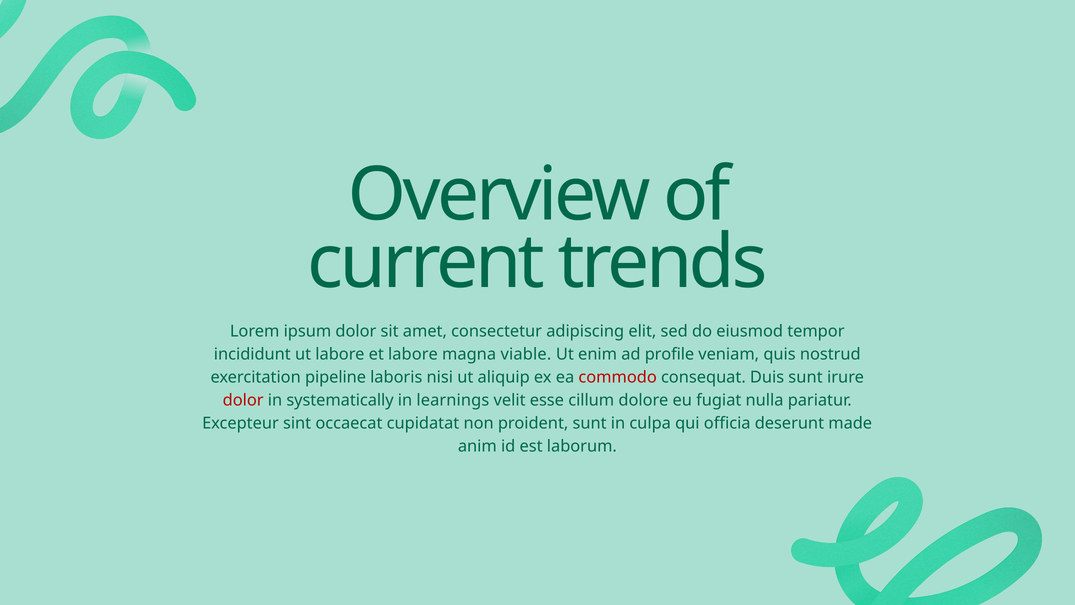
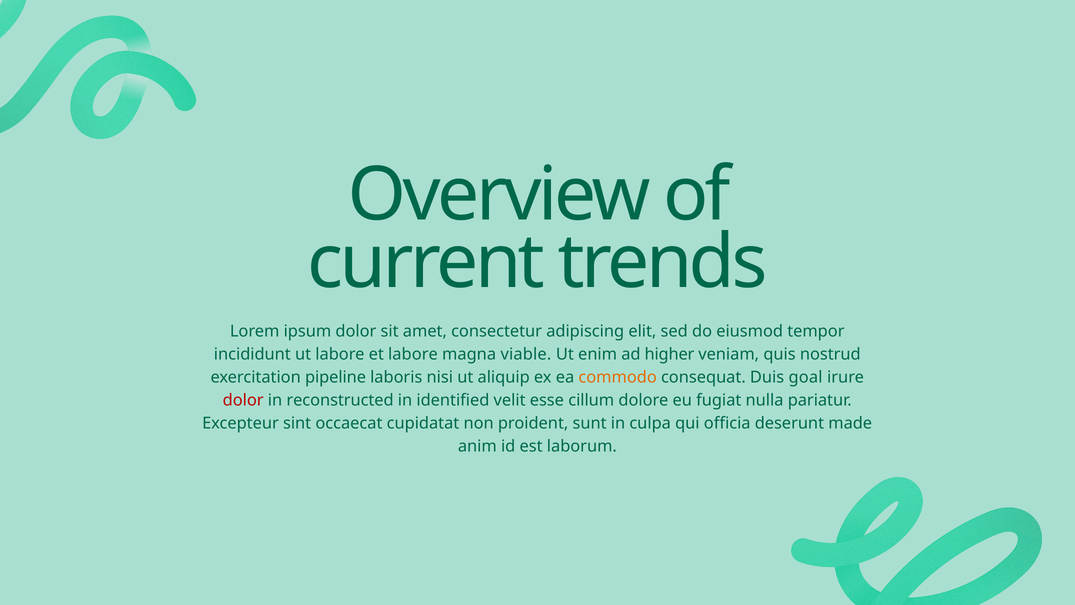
profile: profile -> higher (669, 354)
commodo colour: red -> orange (618, 377)
Duis sunt: sunt -> goal (806, 377)
systematically: systematically -> reconstructed (340, 400)
learnings: learnings -> identified (453, 400)
